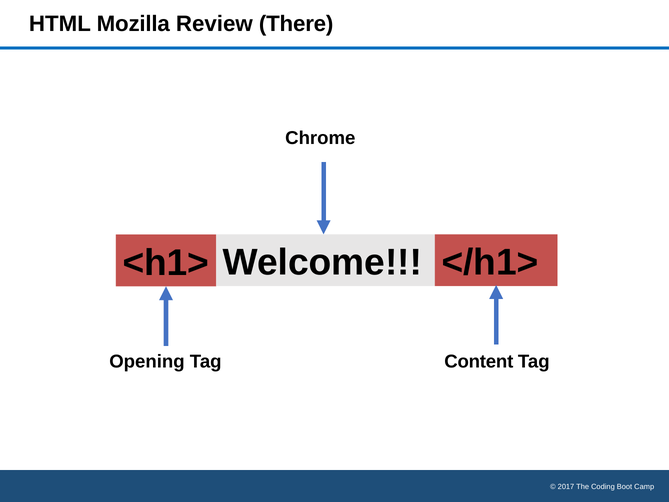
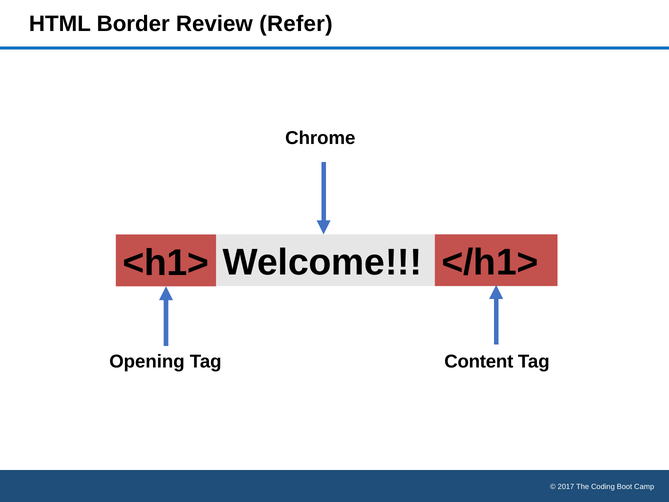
Mozilla: Mozilla -> Border (133, 24)
There: There -> Refer (296, 24)
